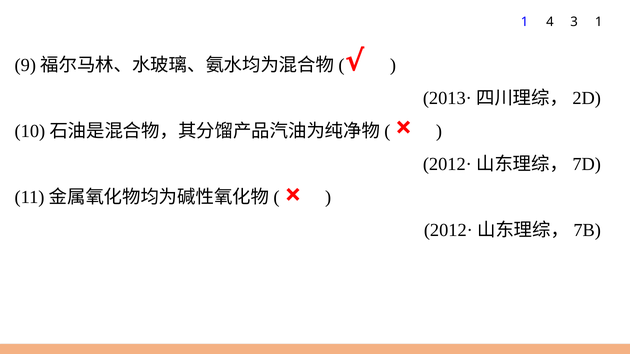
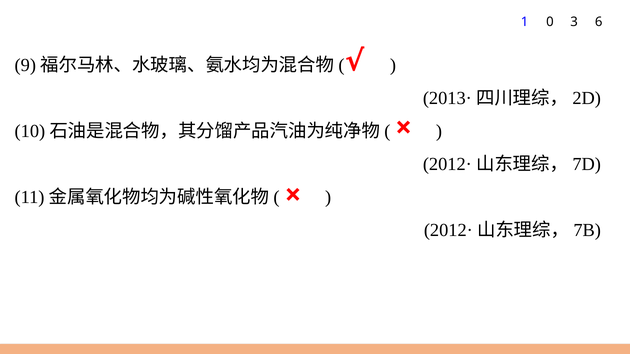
4: 4 -> 0 (550, 22)
3 1: 1 -> 6 (599, 22)
